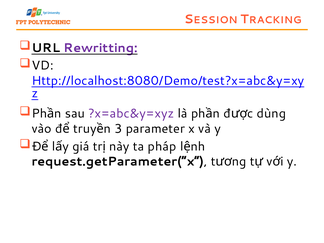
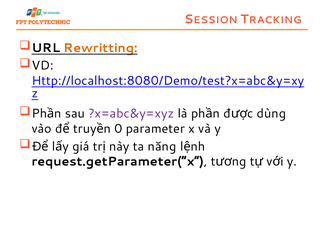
Rewritting colour: purple -> orange (101, 48)
3: 3 -> 0 (118, 129)
pháp: pháp -> năng (162, 146)
